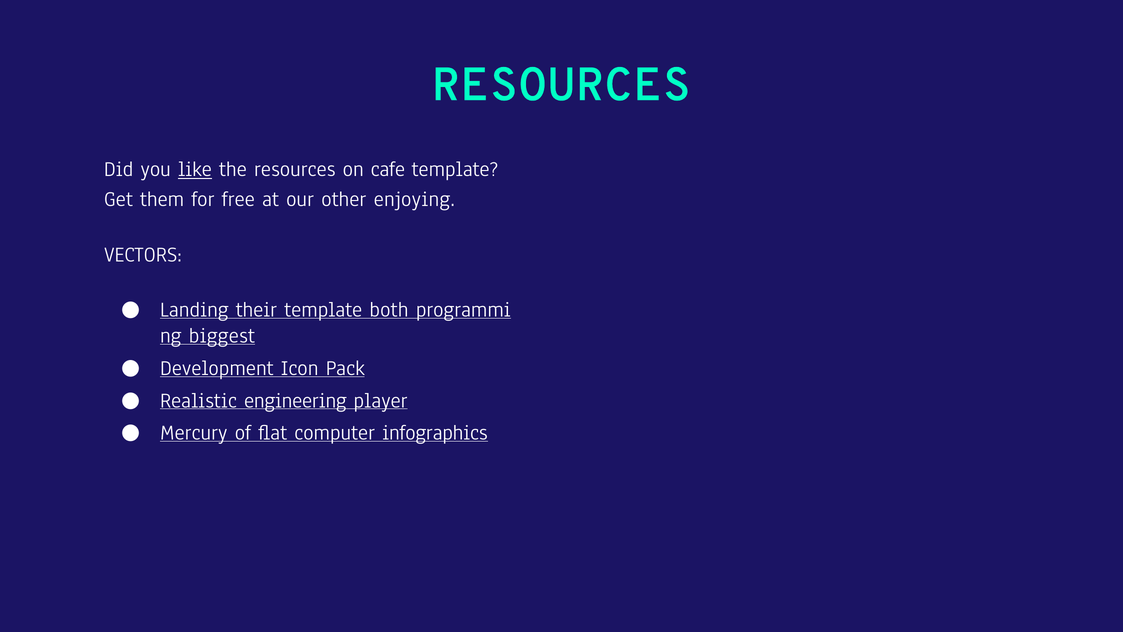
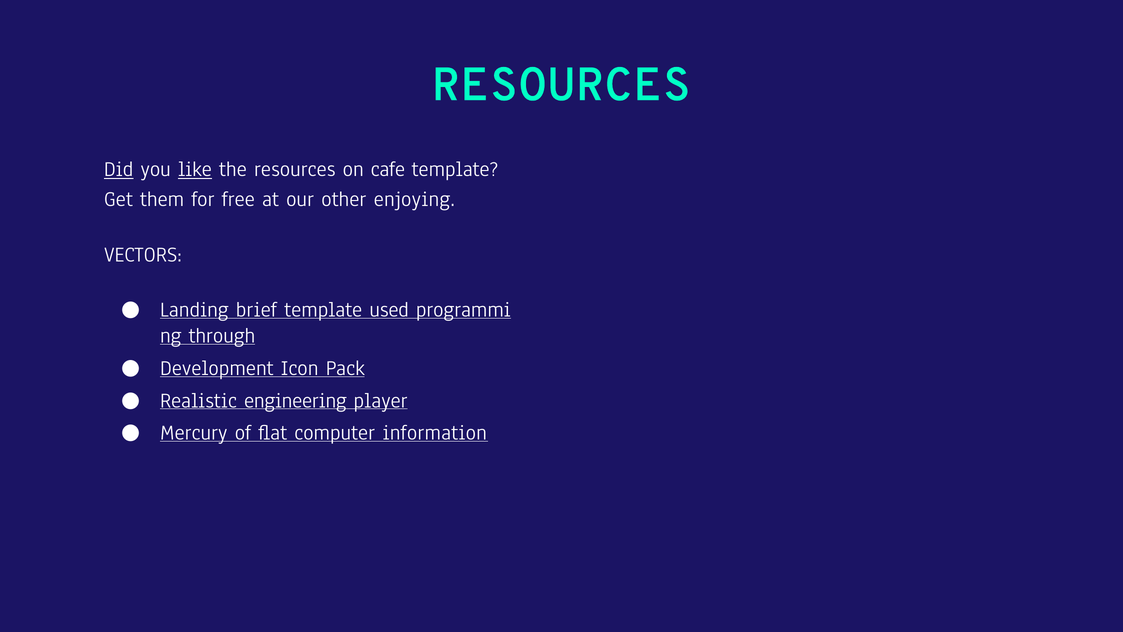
Did underline: none -> present (119, 169)
their: their -> brief (256, 310)
both: both -> used (389, 310)
biggest: biggest -> through (222, 336)
infographics: infographics -> information (435, 432)
